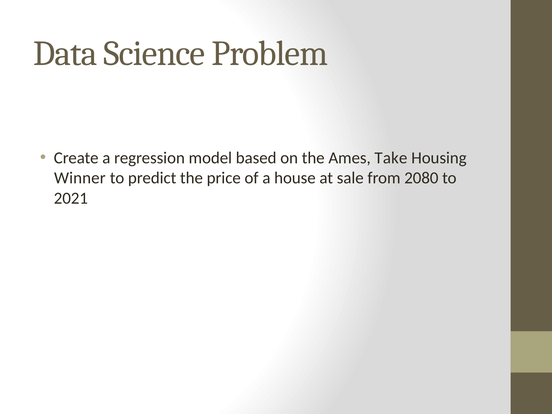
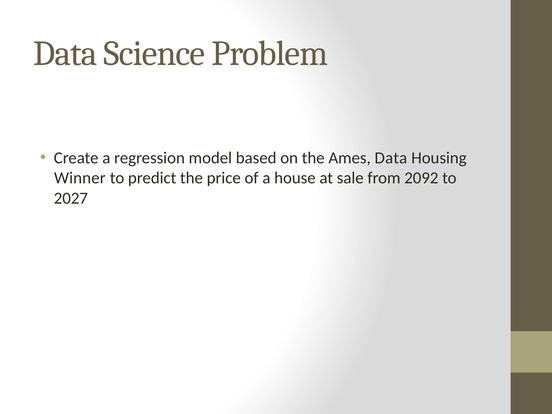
Ames Take: Take -> Data (391, 158)
2080: 2080 -> 2092 (421, 178)
2021: 2021 -> 2027 (71, 198)
